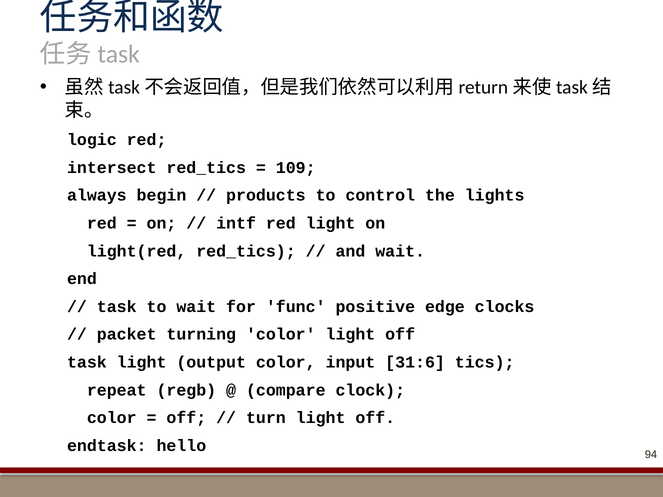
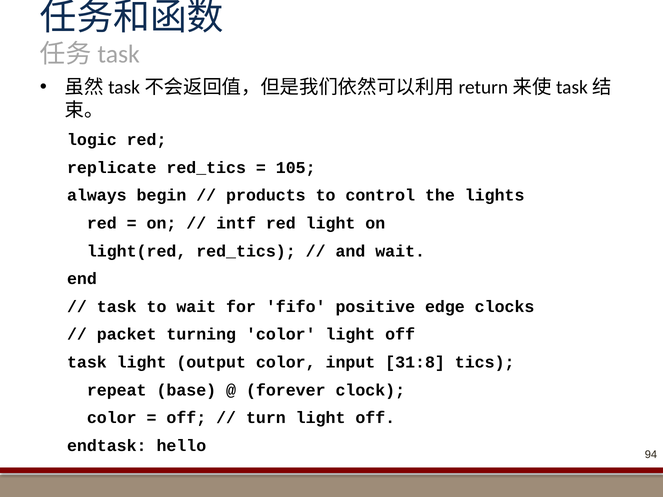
intersect: intersect -> replicate (112, 168)
109: 109 -> 105 (296, 168)
func: func -> fifo (296, 307)
31:6: 31:6 -> 31:8 (415, 362)
regb: regb -> base (186, 390)
compare: compare -> forever (286, 390)
